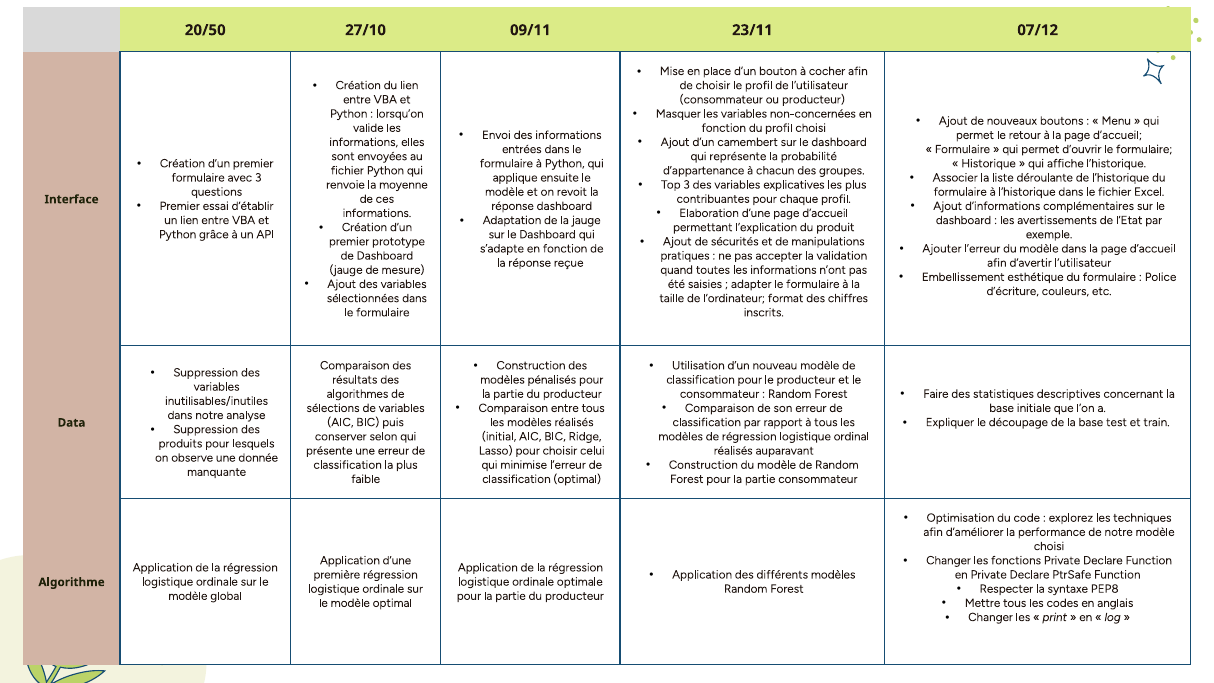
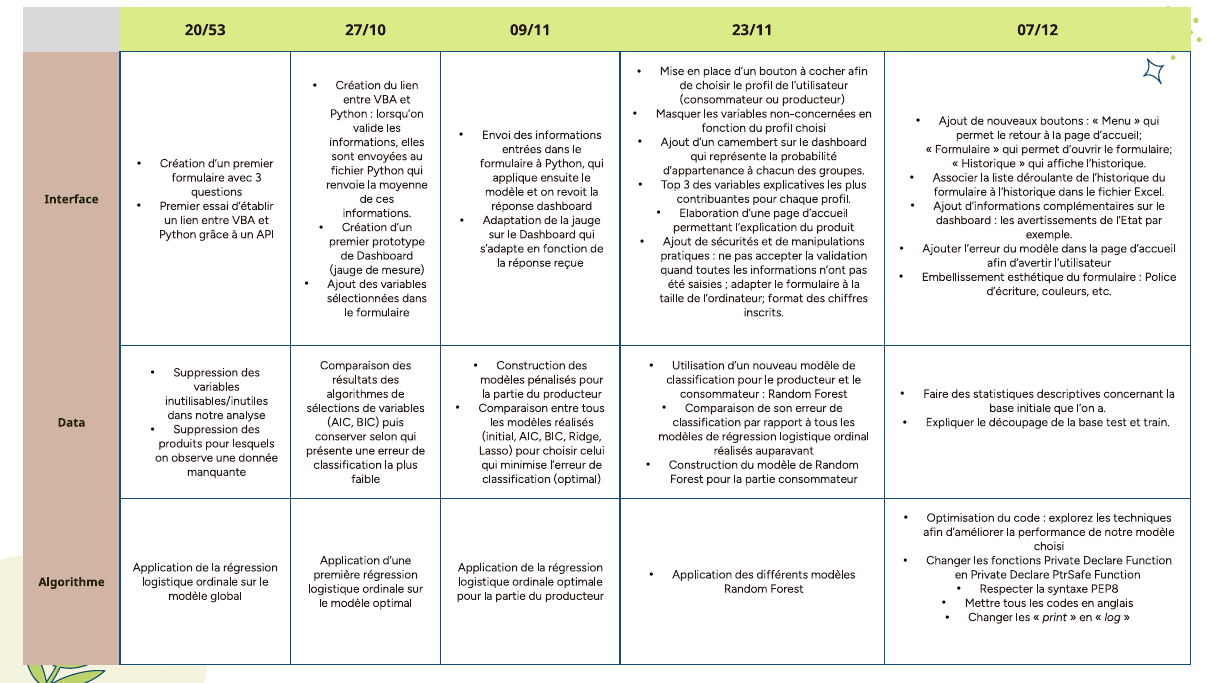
20/50: 20/50 -> 20/53 (205, 30)
